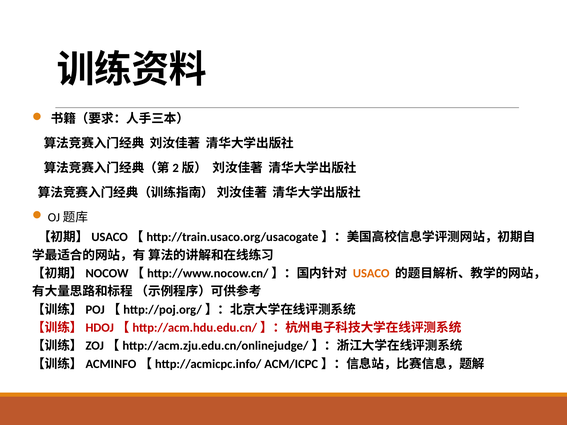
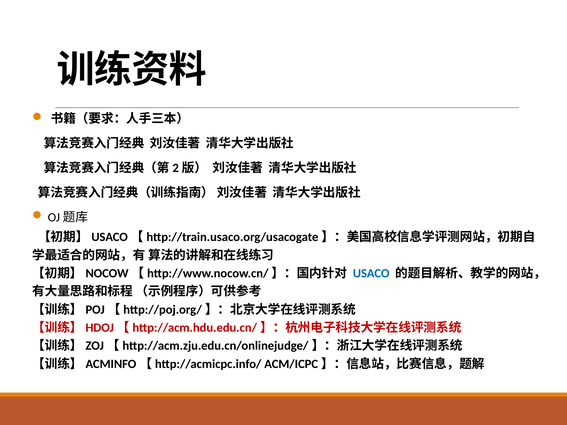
USACO colour: orange -> blue (371, 274)
